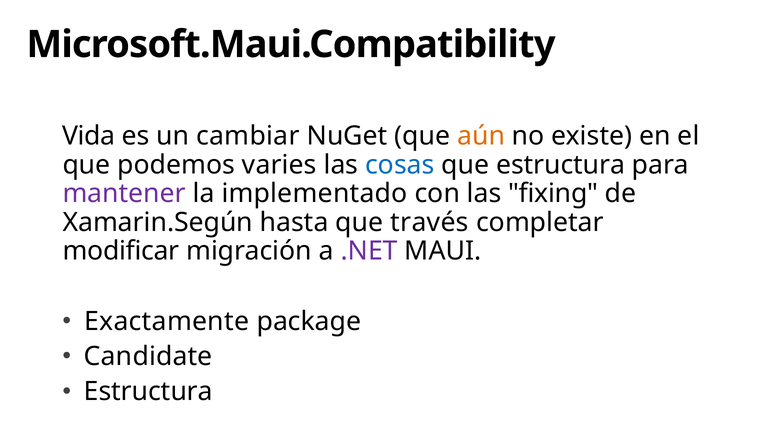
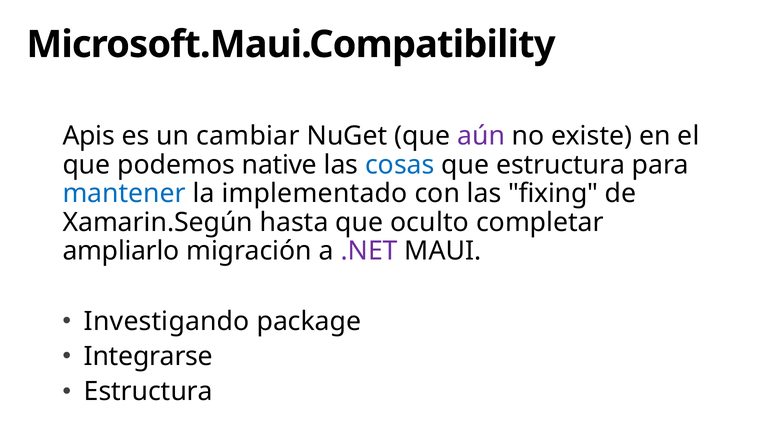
Vida: Vida -> Apis (89, 136)
aún colour: orange -> purple (481, 136)
varies: varies -> native (279, 165)
mantener colour: purple -> blue (124, 194)
través: través -> oculto (430, 222)
modificar: modificar -> ampliarlo (121, 251)
Exactamente: Exactamente -> Investigando (167, 321)
Candidate: Candidate -> Integrarse (148, 356)
